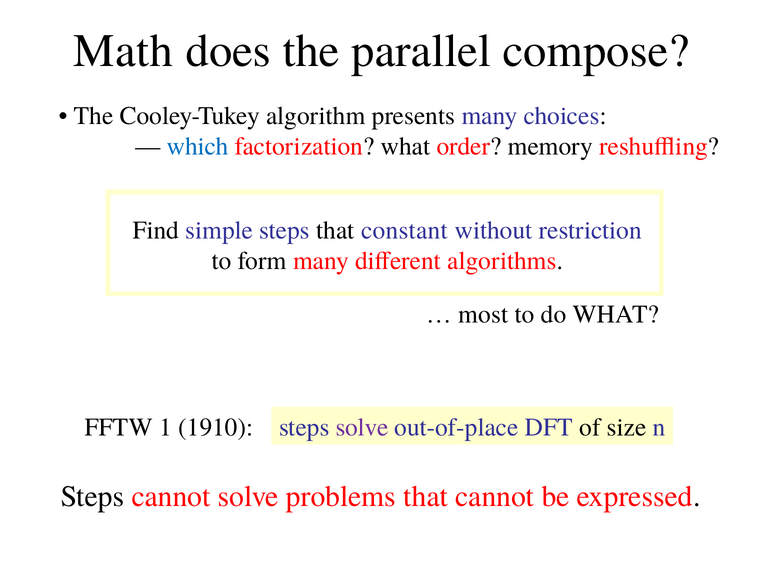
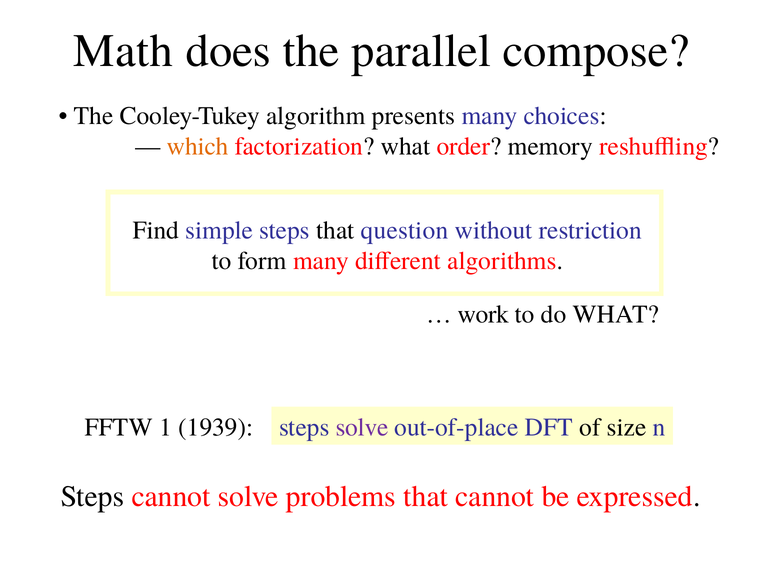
which colour: blue -> orange (198, 147)
constant: constant -> question (405, 231)
most: most -> work (483, 315)
1910: 1910 -> 1939 (216, 428)
